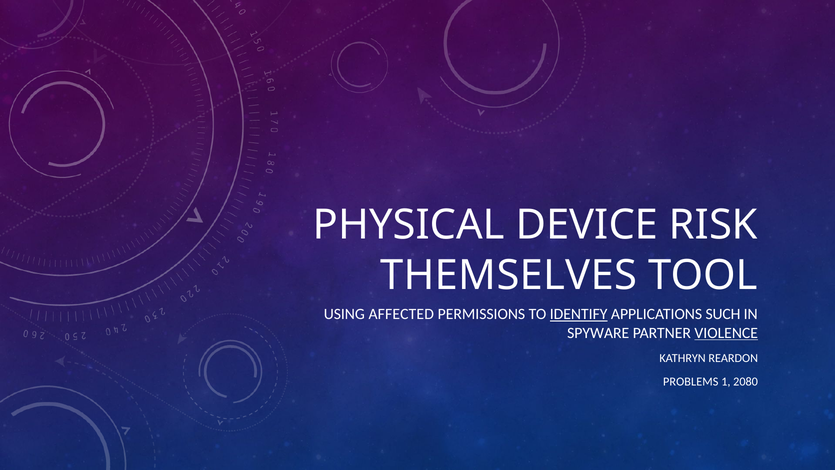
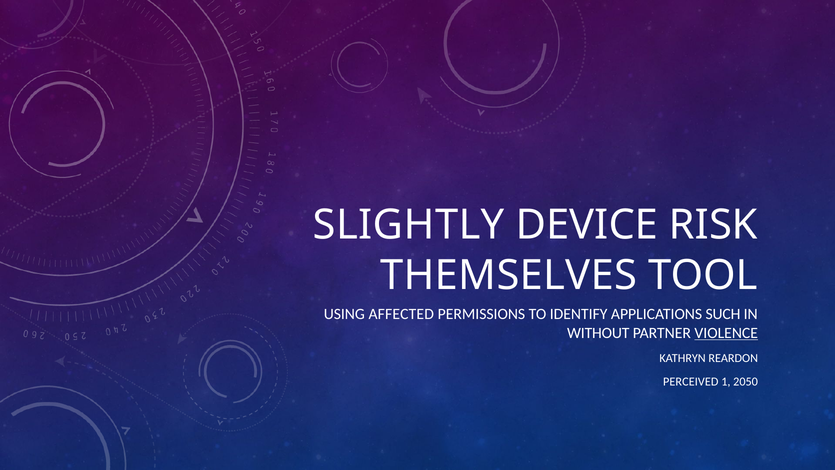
PHYSICAL: PHYSICAL -> SLIGHTLY (409, 225)
IDENTIFY underline: present -> none (579, 314)
SPYWARE: SPYWARE -> WITHOUT (598, 333)
PROBLEMS: PROBLEMS -> PERCEIVED (691, 381)
2080: 2080 -> 2050 (746, 381)
